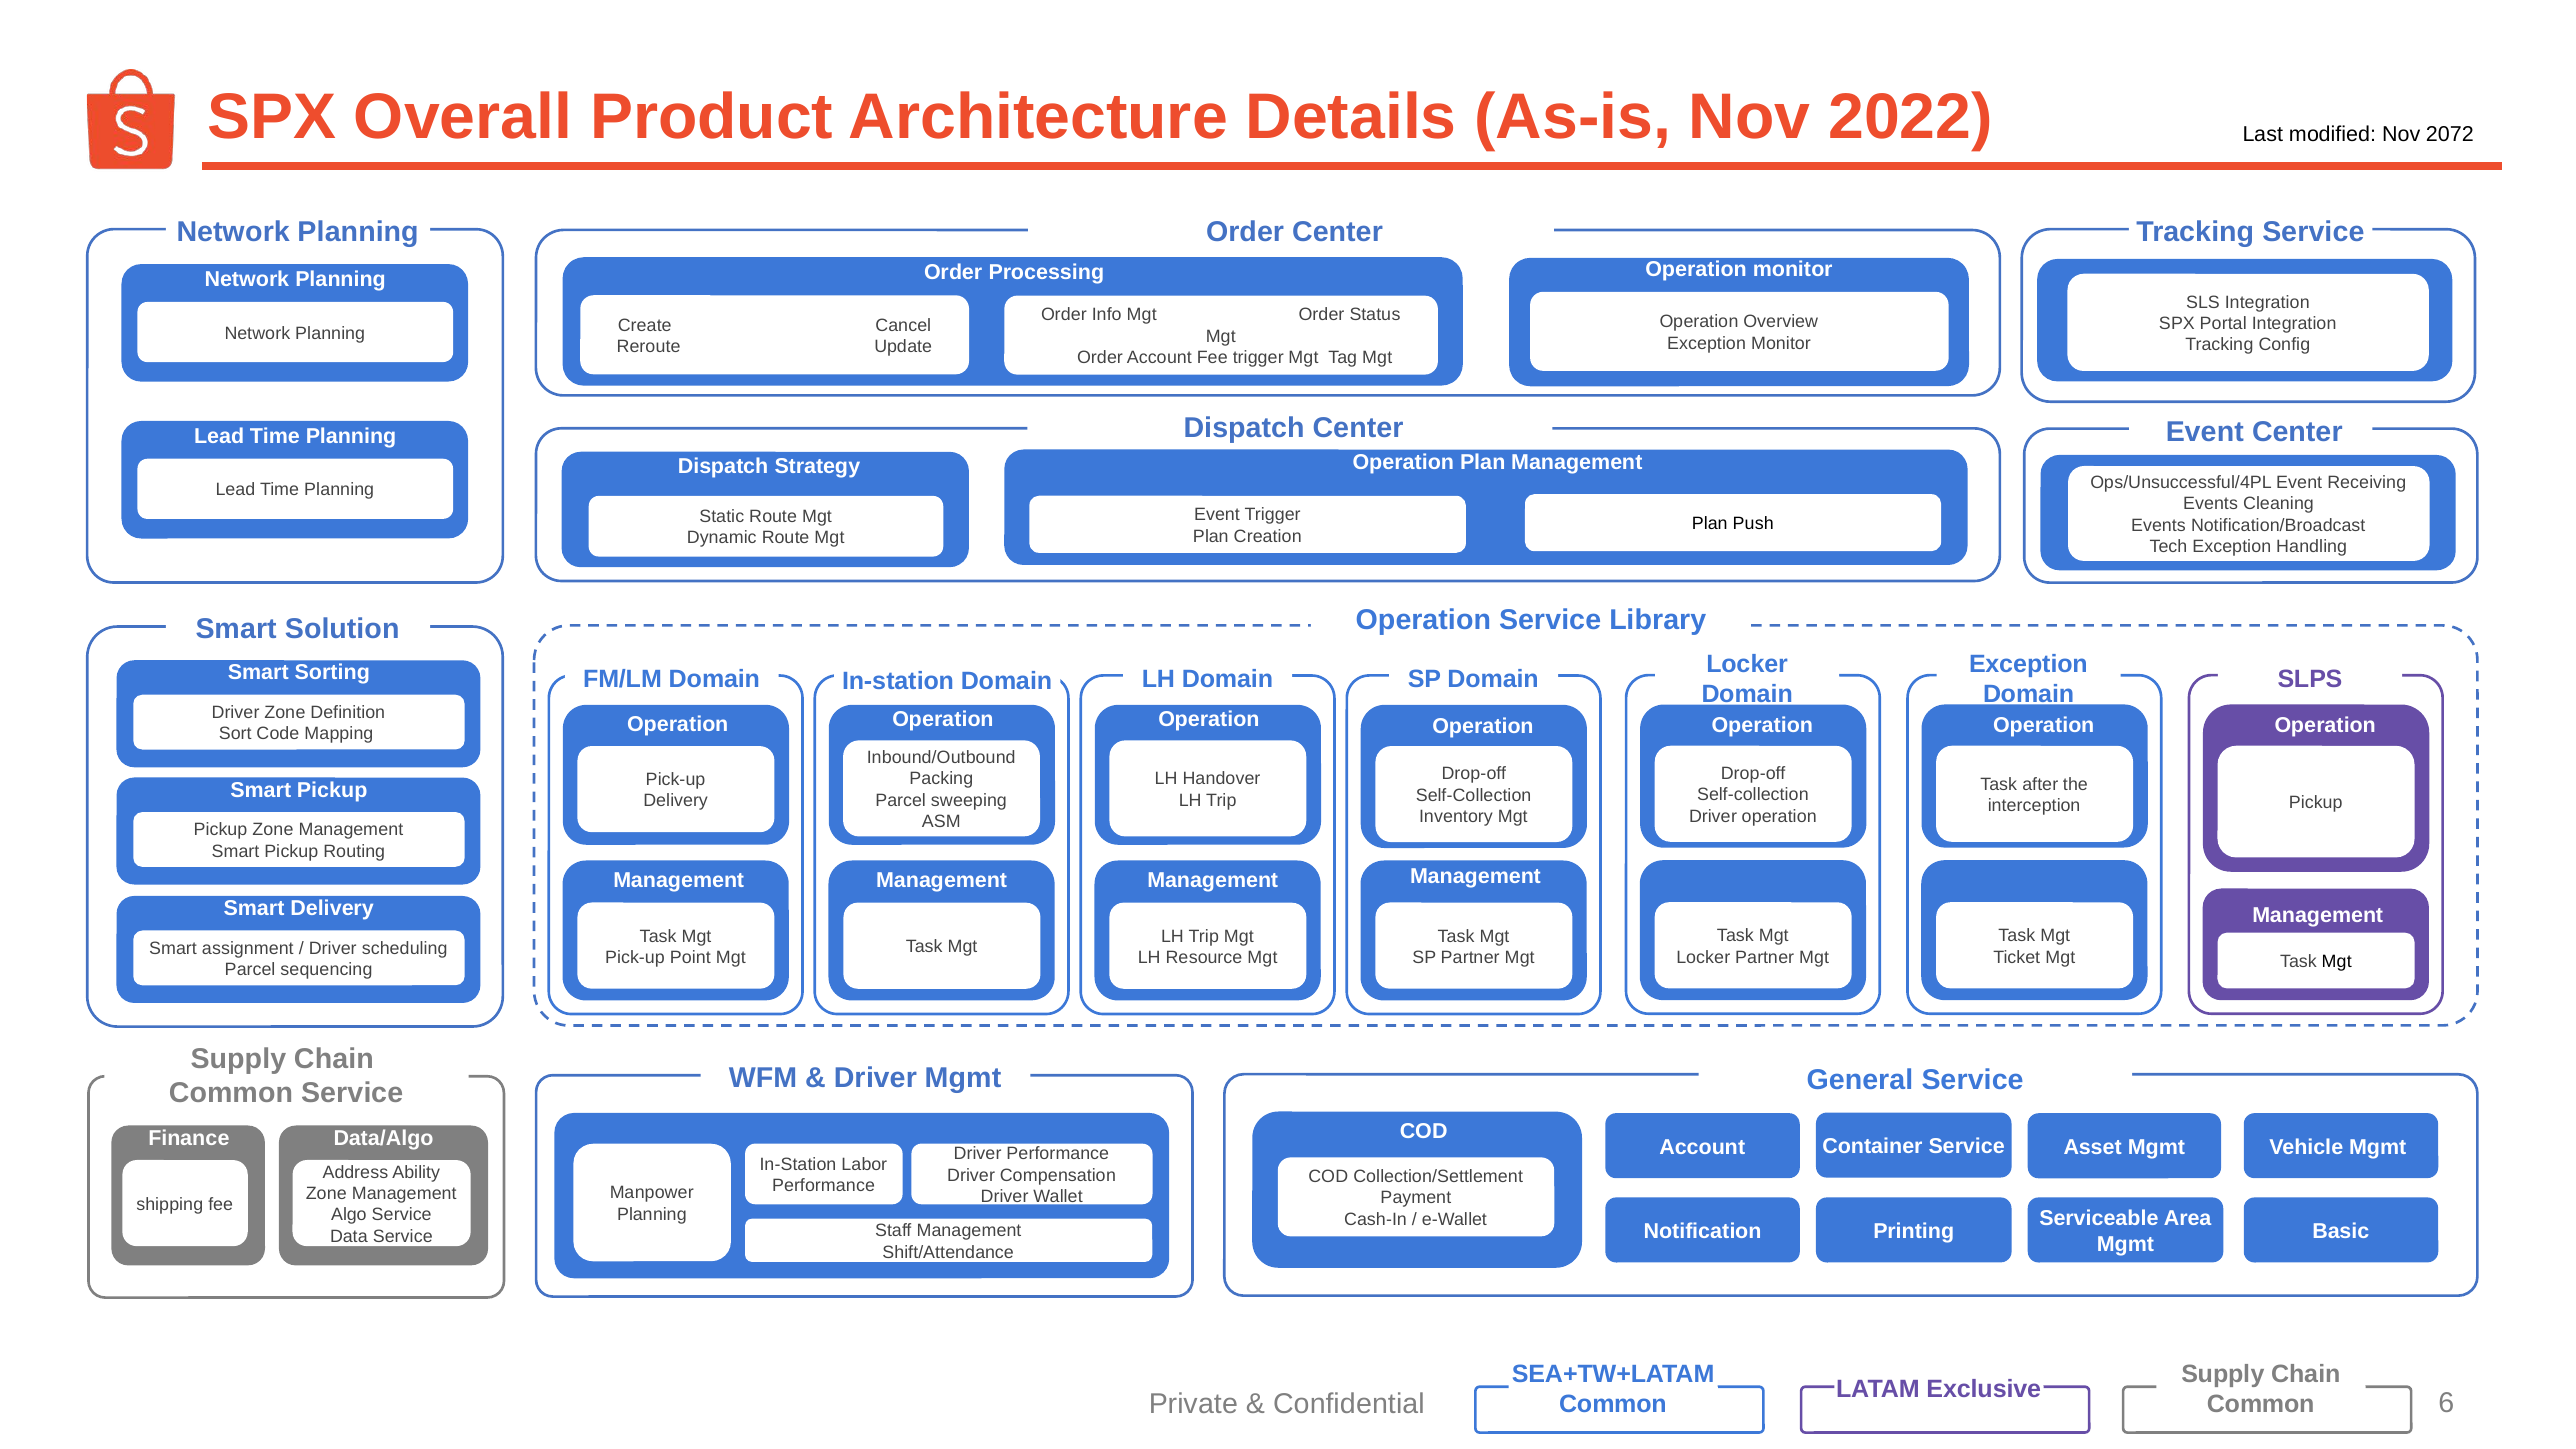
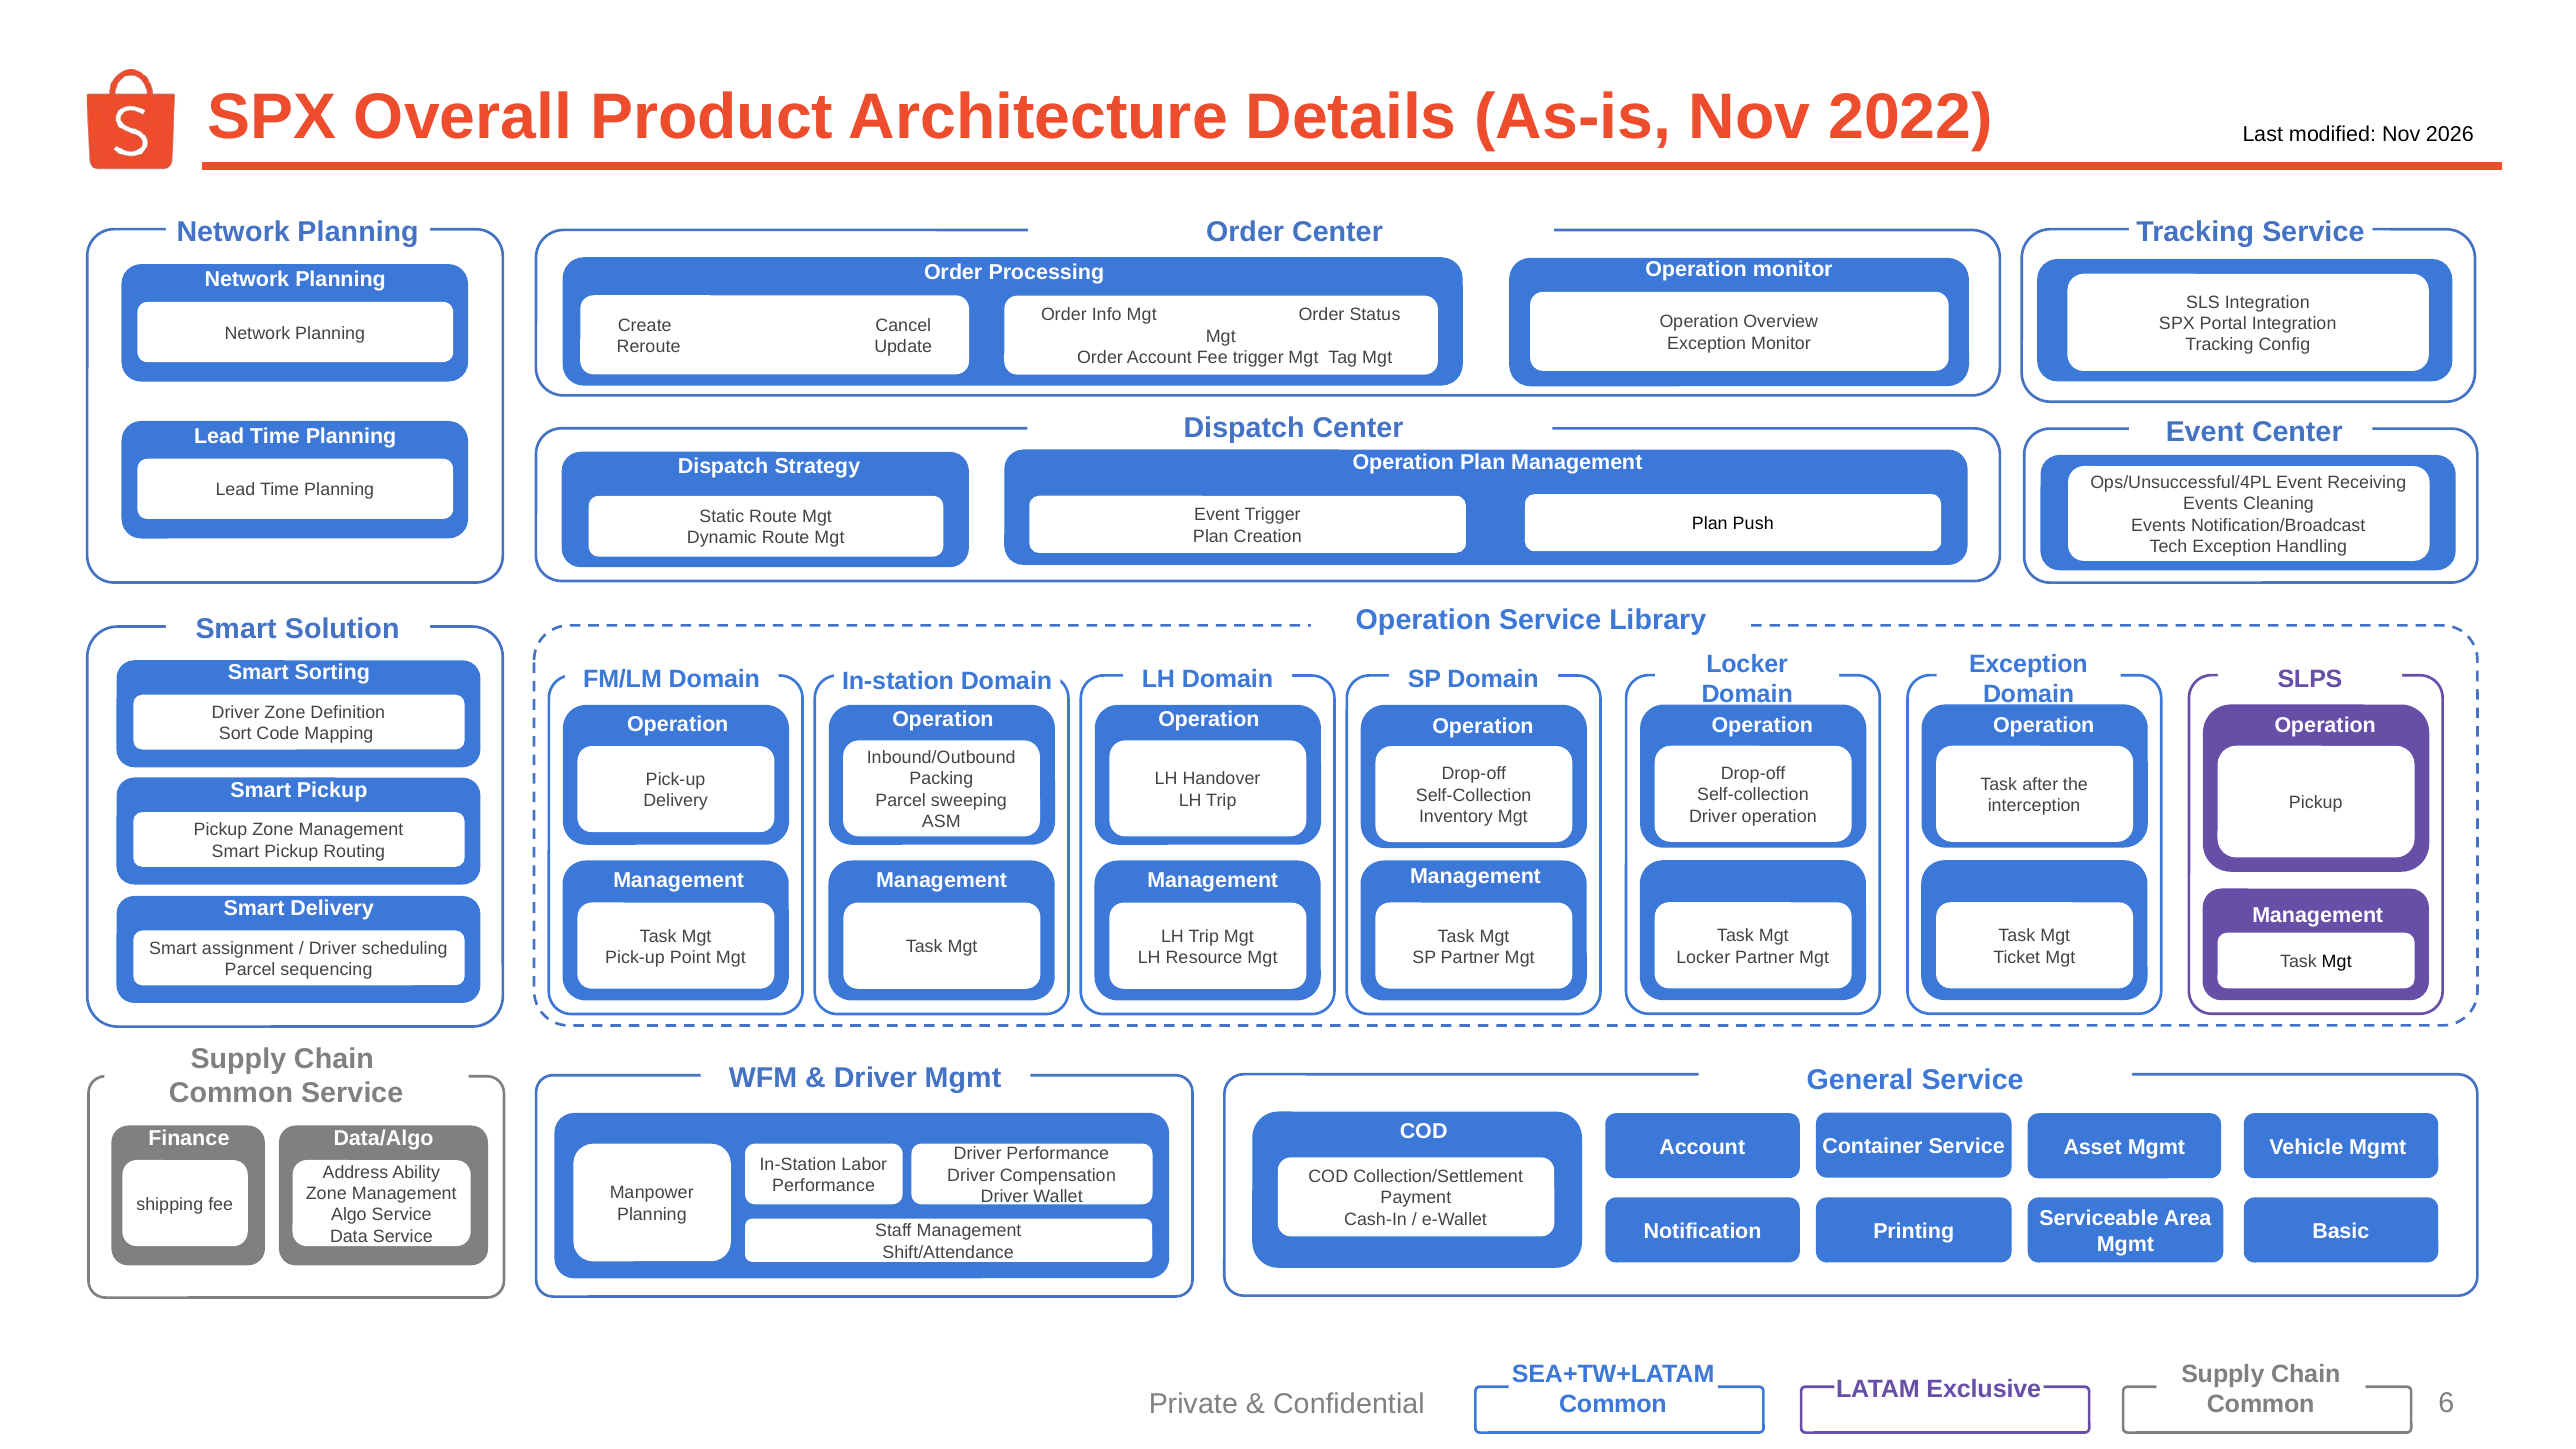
2072: 2072 -> 2026 (2450, 135)
